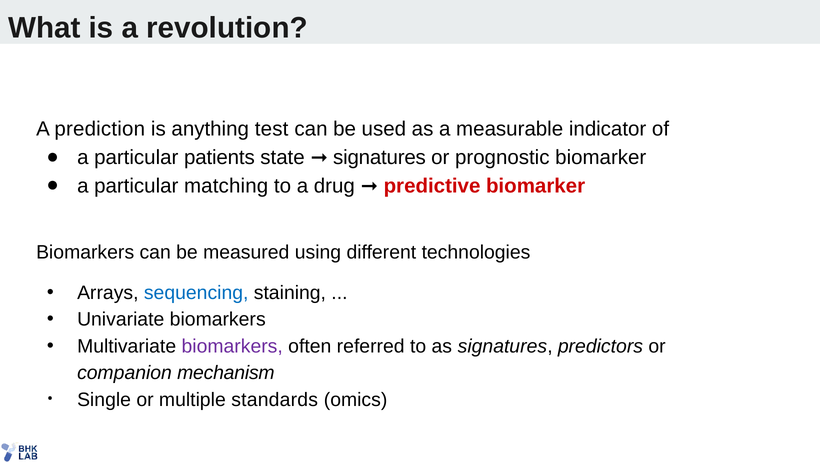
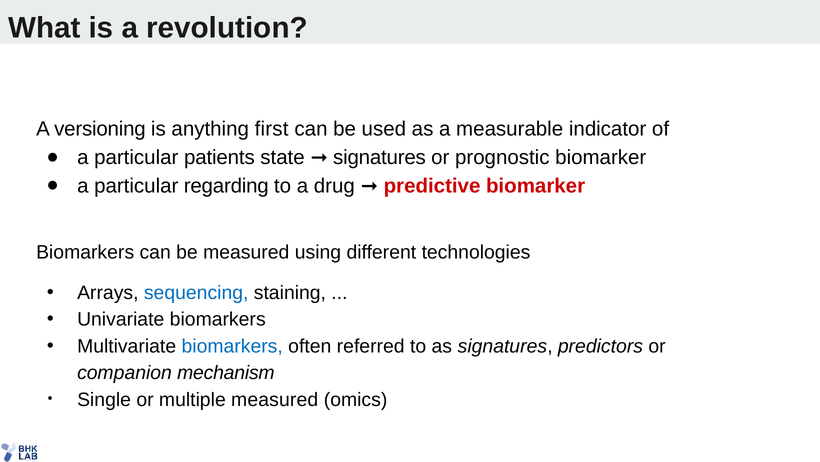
prediction: prediction -> versioning (100, 129)
test: test -> first (272, 129)
matching: matching -> regarding (226, 186)
biomarkers colour: purple -> blue (232, 346)
multiple standards: standards -> measured (275, 399)
